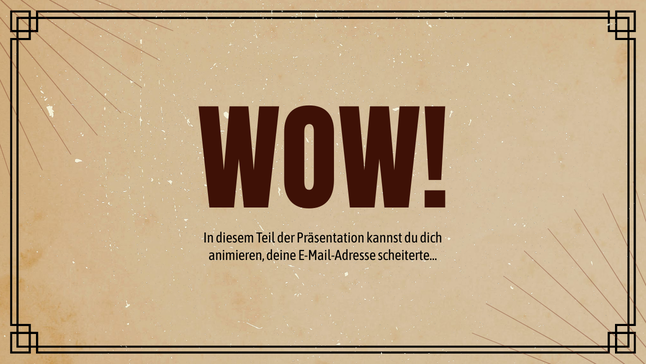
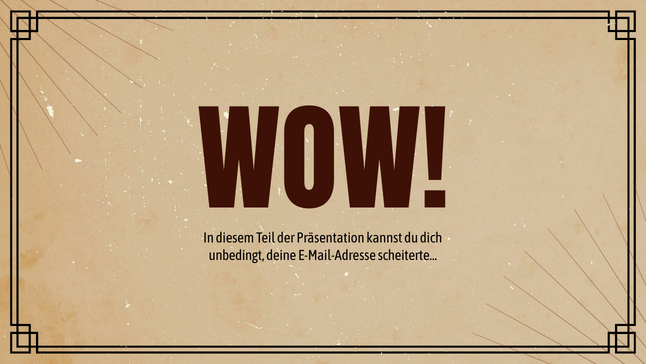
animieren: animieren -> unbedingt (237, 255)
